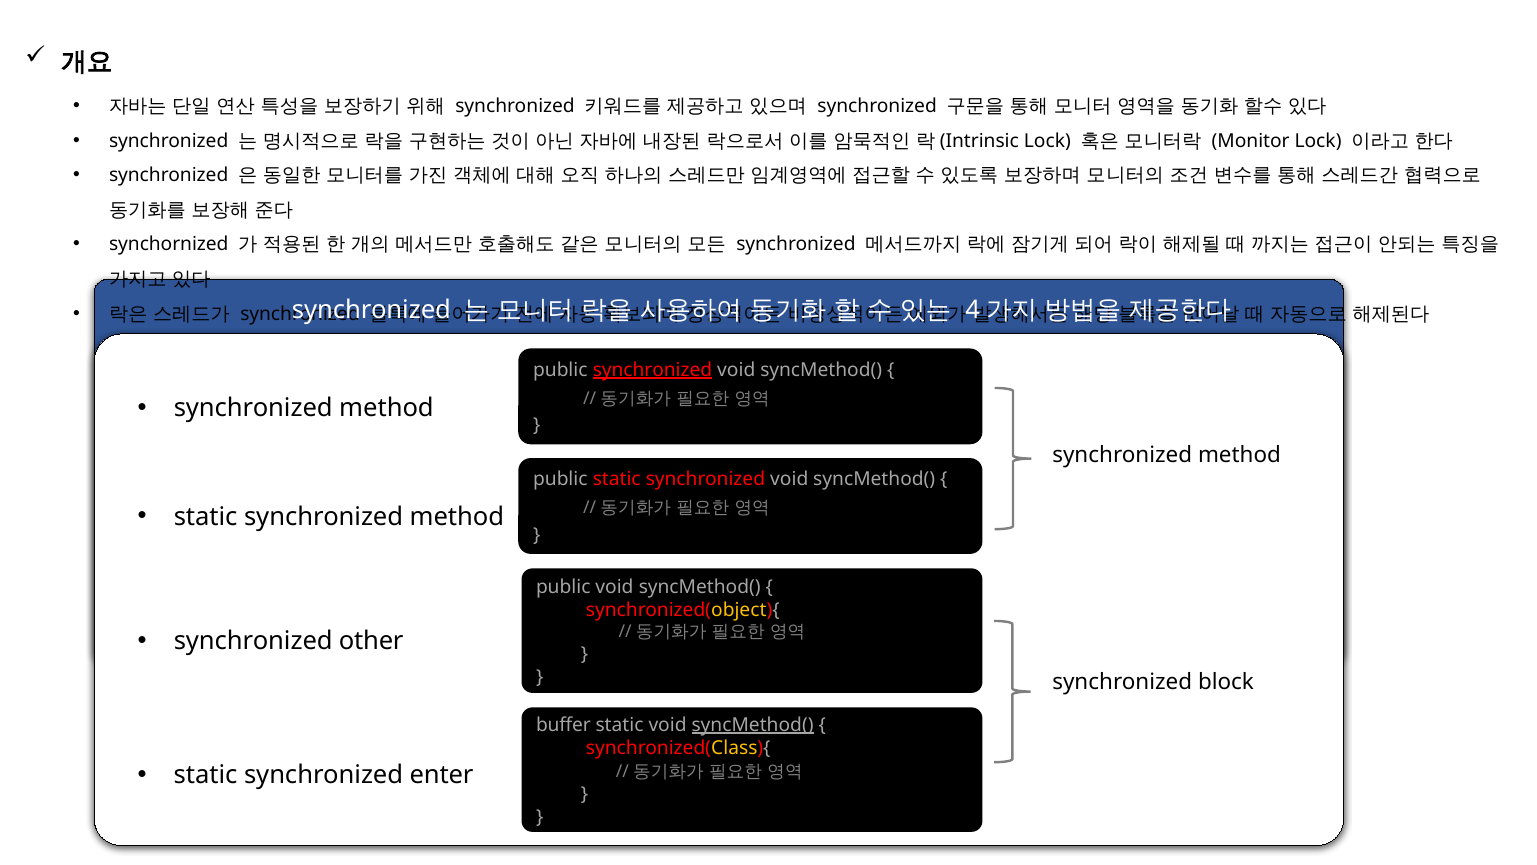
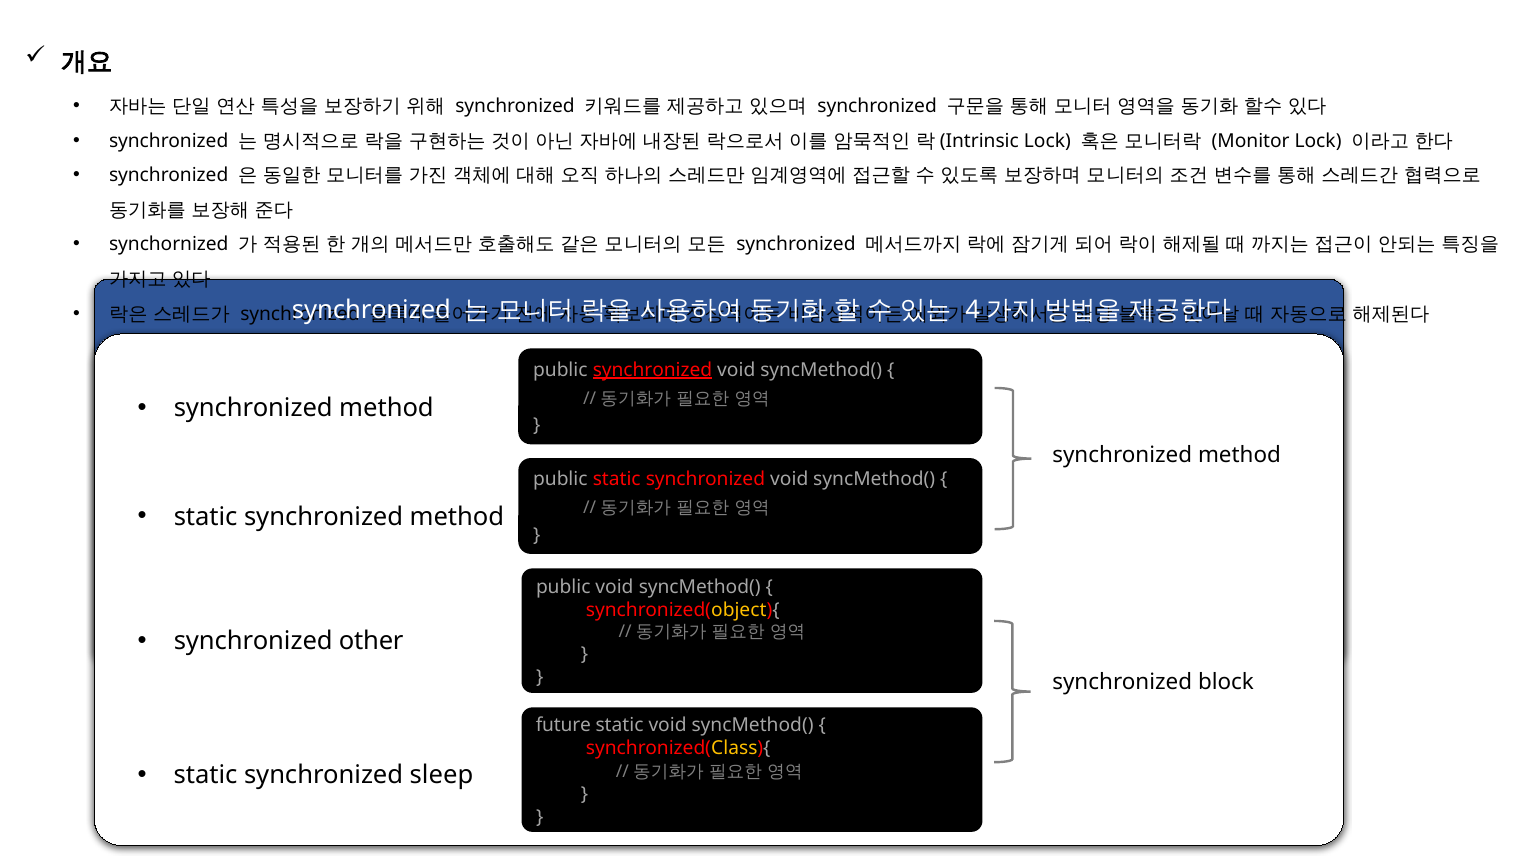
buffer: buffer -> future (563, 724)
syncMethod( underline: present -> none (753, 724)
enter: enter -> sleep (441, 775)
